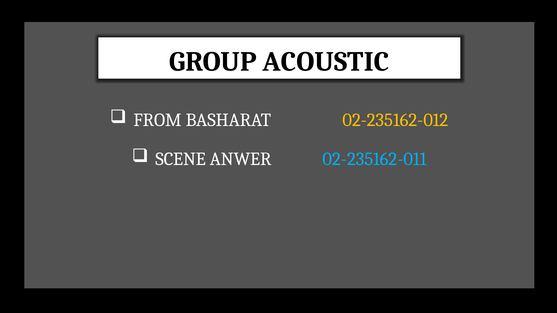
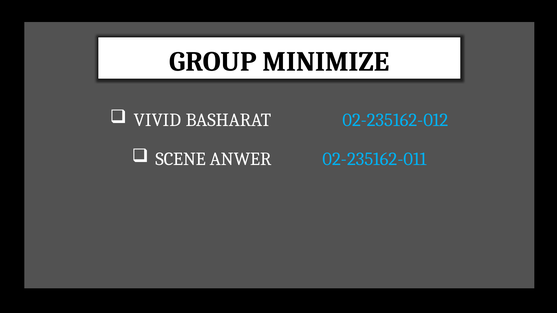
ACOUSTIC: ACOUSTIC -> MINIMIZE (326, 62)
FROM: FROM -> VIVID (158, 120)
02-235162-012 colour: yellow -> light blue (395, 120)
